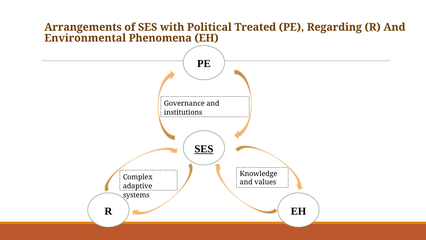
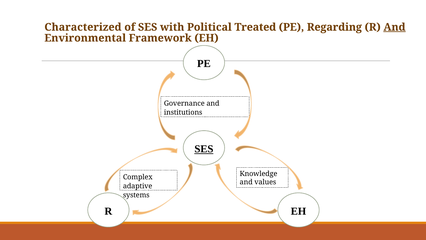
Arrangements: Arrangements -> Characterized (83, 27)
And underline: none -> present (394, 27)
Phenomena: Phenomena -> Framework (160, 38)
